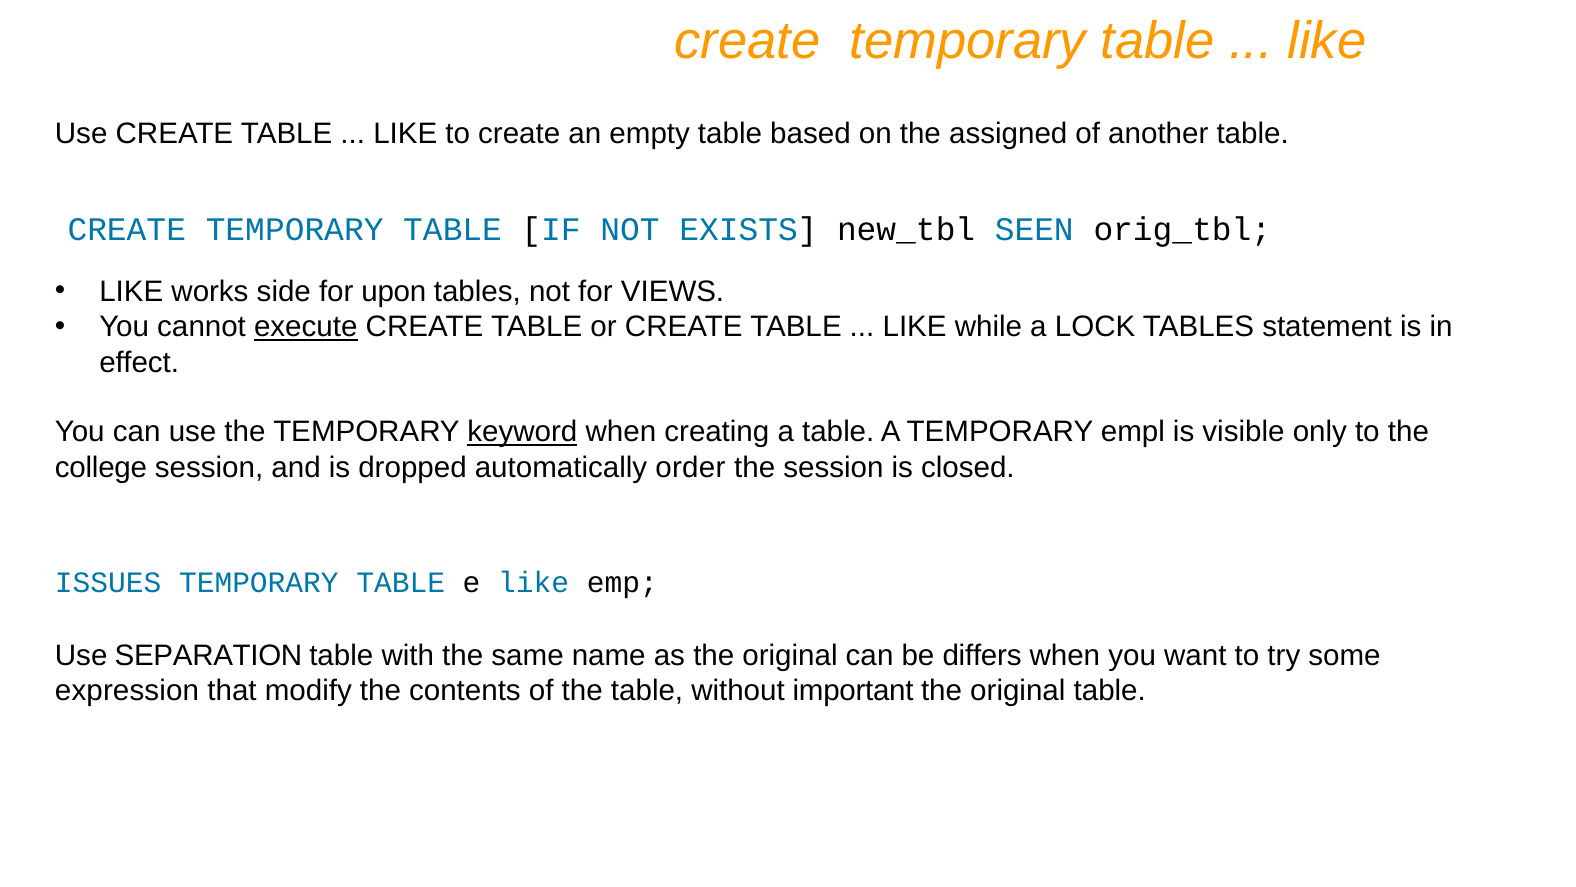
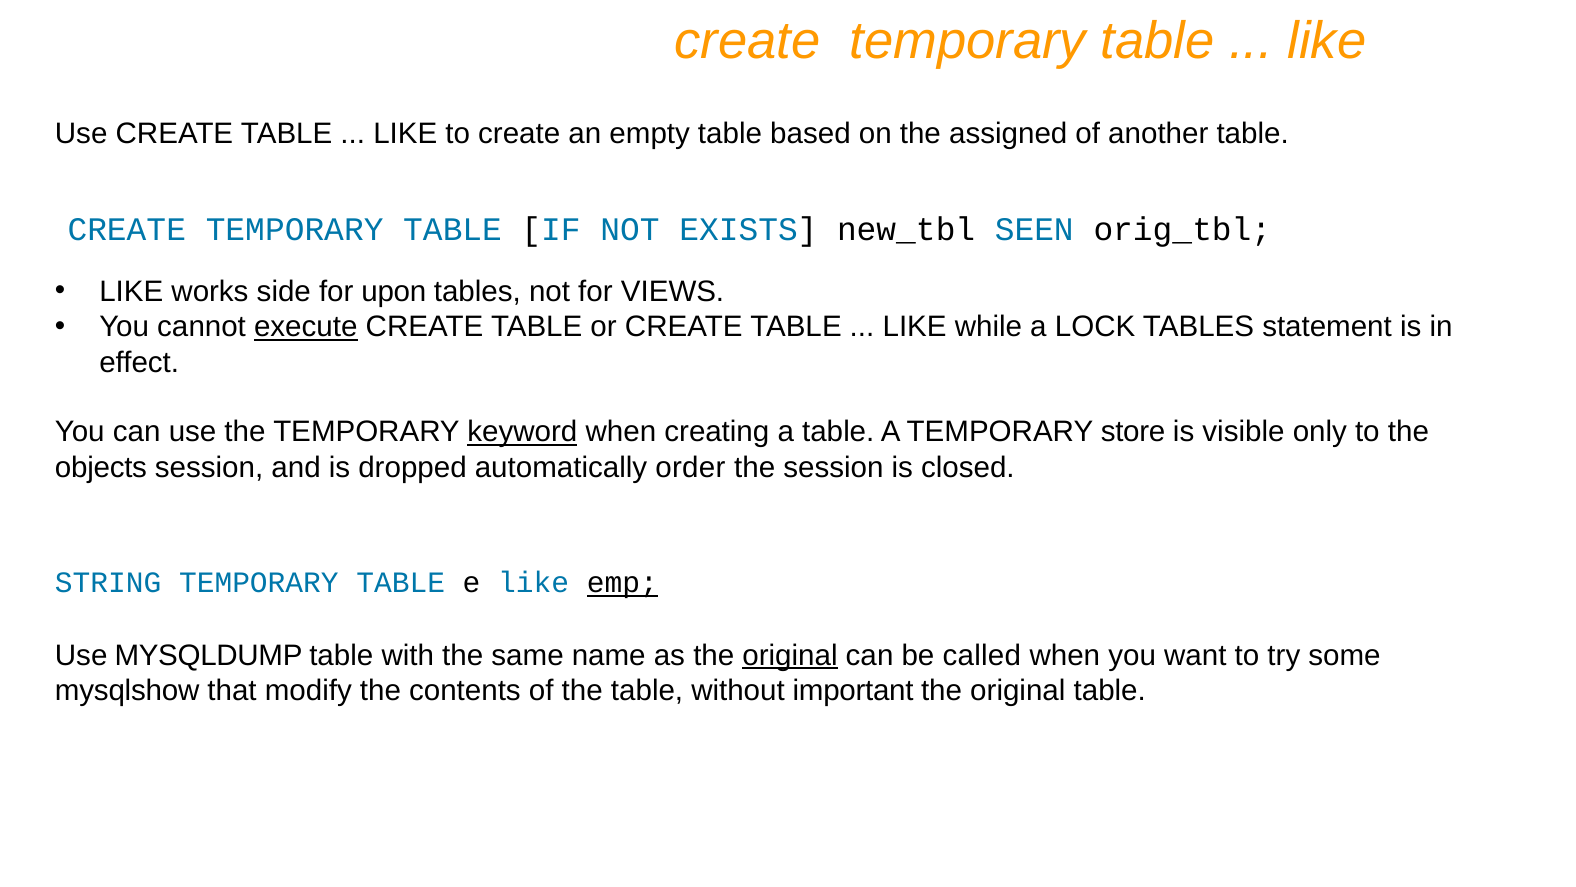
empl: empl -> store (1133, 432)
college: college -> objects (101, 467)
ISSUES: ISSUES -> STRING (108, 583)
emp underline: none -> present (622, 583)
SEPARATION: SEPARATION -> MYSQLDUMP (209, 655)
original underline: none -> present (790, 655)
differs: differs -> called (982, 655)
expression: expression -> mysqlshow (127, 691)
